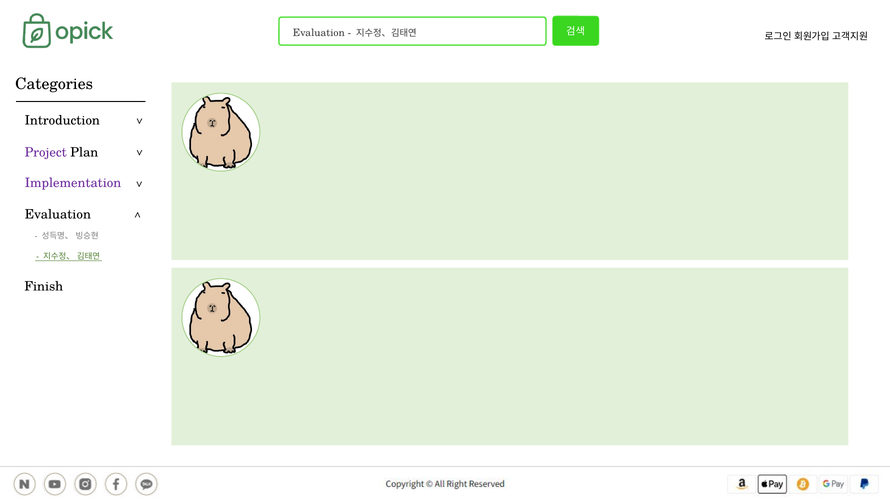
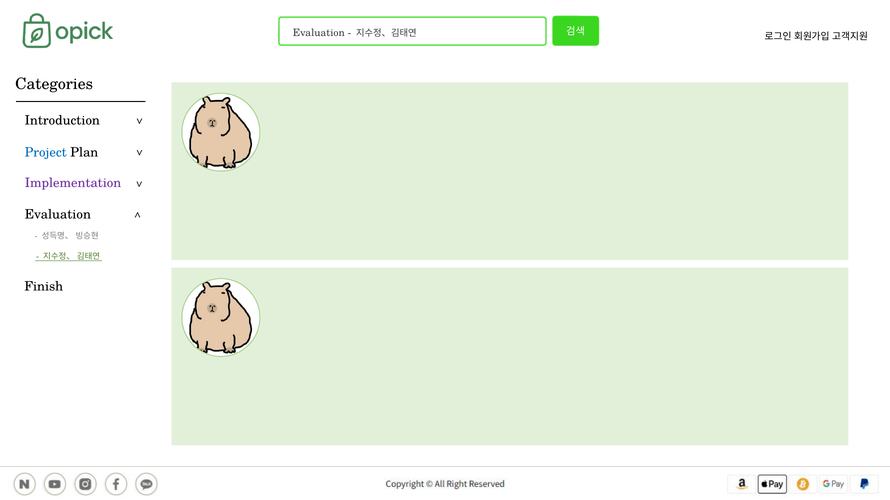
Project colour: purple -> blue (46, 152)
